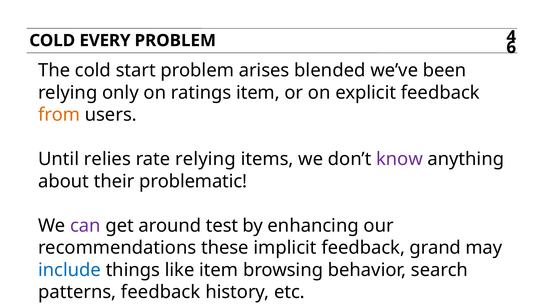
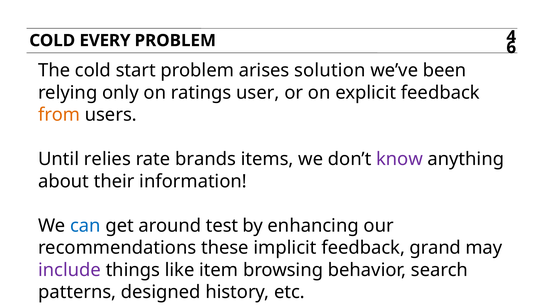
blended: blended -> solution (330, 70)
ratings item: item -> user (258, 92)
rate relying: relying -> brands (206, 159)
problematic: problematic -> information (193, 181)
can colour: purple -> blue (85, 225)
include colour: blue -> purple (70, 269)
patterns feedback: feedback -> designed (161, 292)
